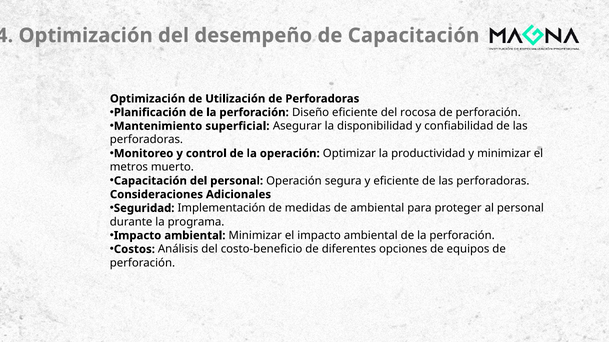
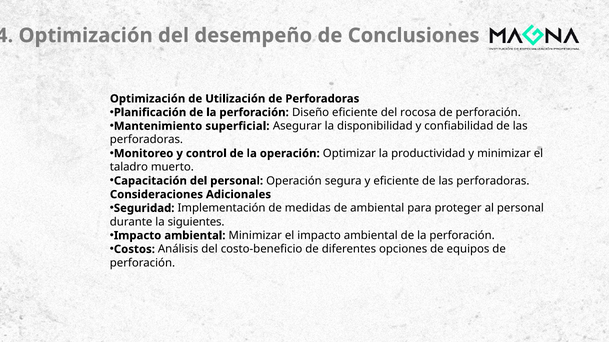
de Capacitación: Capacitación -> Conclusiones (414, 36)
metros: metros -> taladro (129, 167)
programa: programa -> siguientes (196, 222)
